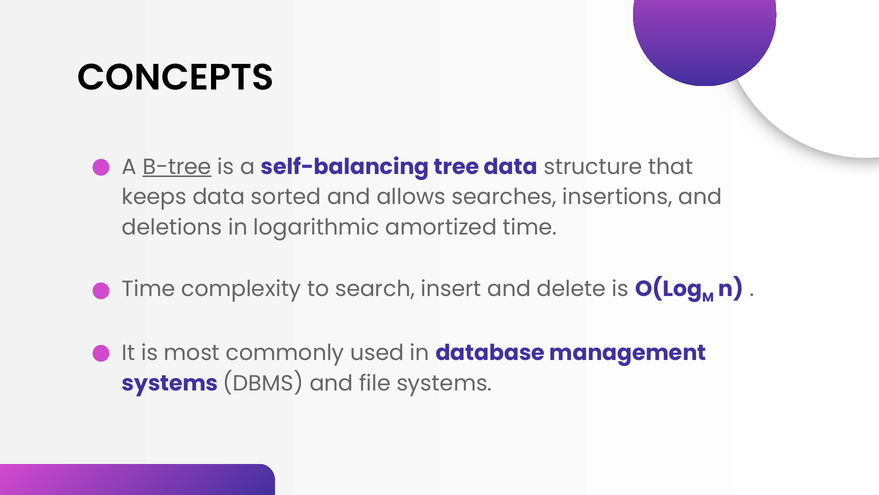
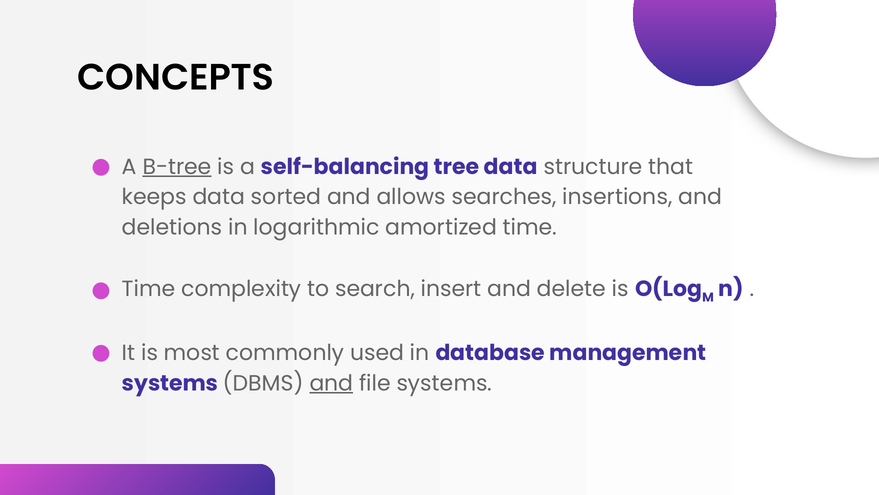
and underline: none -> present (331, 383)
